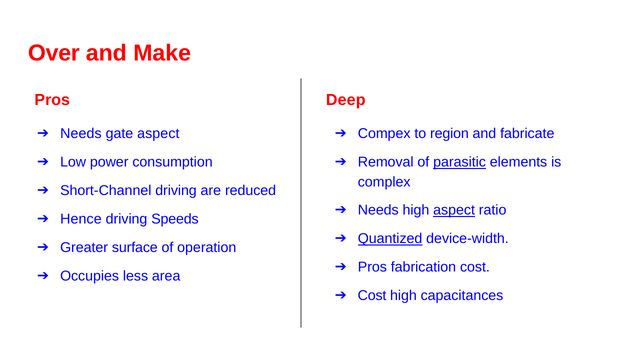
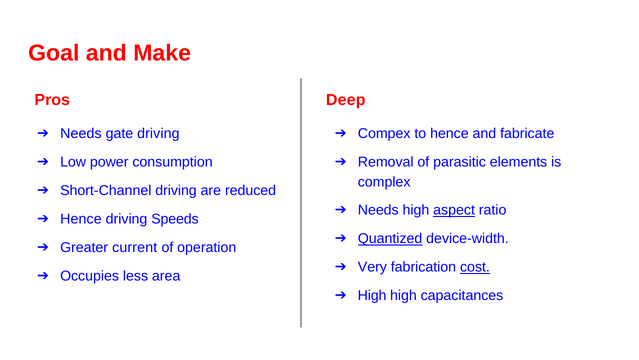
Over: Over -> Goal (54, 53)
gate aspect: aspect -> driving (158, 134)
to region: region -> hence (449, 134)
parasitic underline: present -> none (460, 162)
surface: surface -> current (135, 247)
Pros: Pros -> Very (372, 267)
cost underline: none -> present (475, 267)
Cost: Cost -> High (372, 295)
